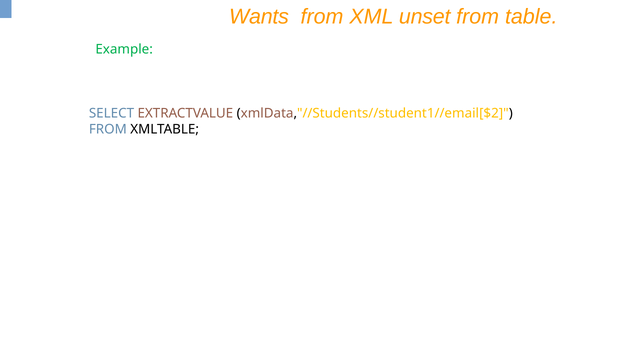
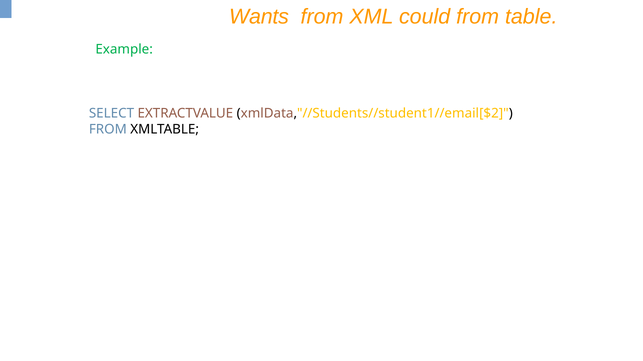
unset: unset -> could (425, 17)
